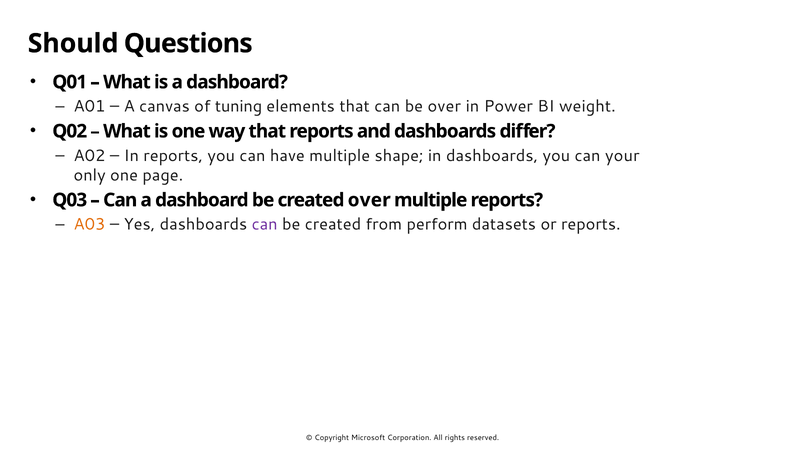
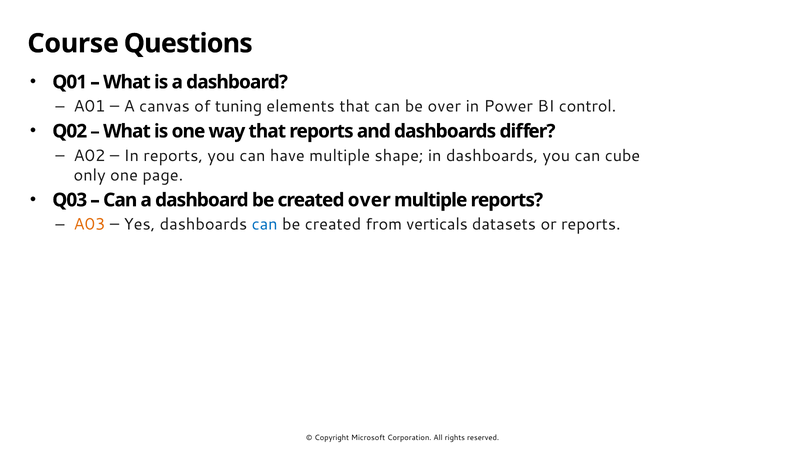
Should: Should -> Course (73, 43)
weight: weight -> control (588, 106)
your: your -> cube (622, 156)
can colour: purple -> blue (265, 224)
perform: perform -> verticals (437, 224)
